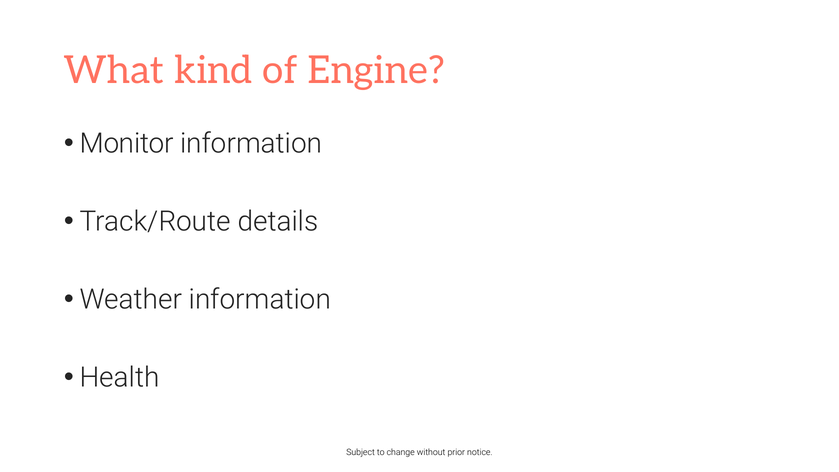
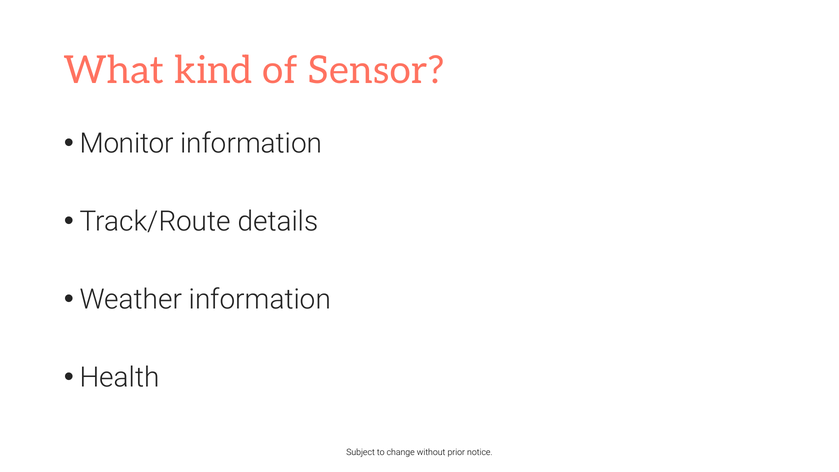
Engine: Engine -> Sensor (376, 70)
